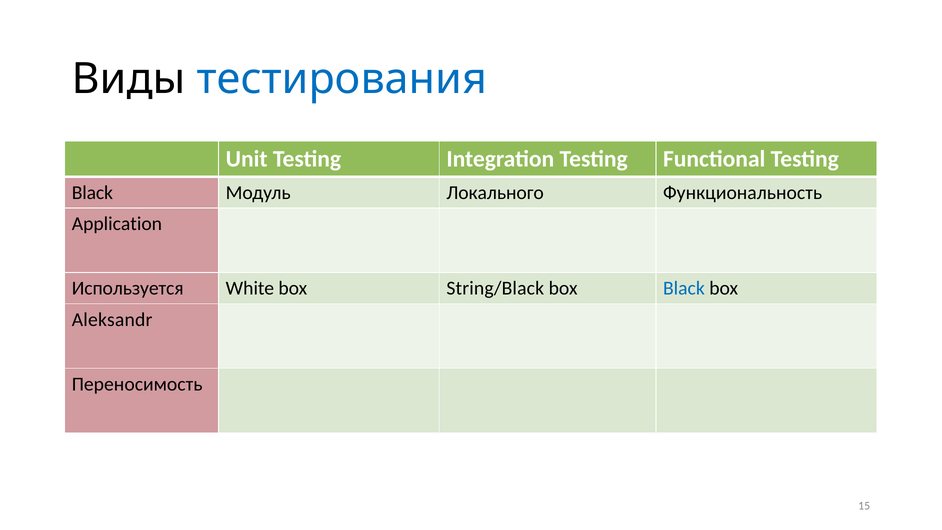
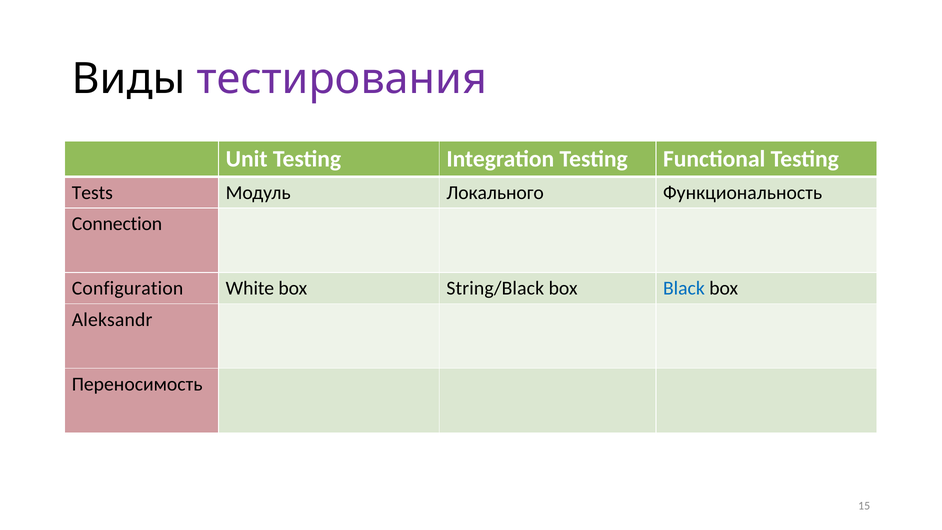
тестирования colour: blue -> purple (342, 79)
Black: Black -> Tests (92, 193)
Application: Application -> Connection (117, 224)
Используется: Используется -> Configuration (128, 288)
